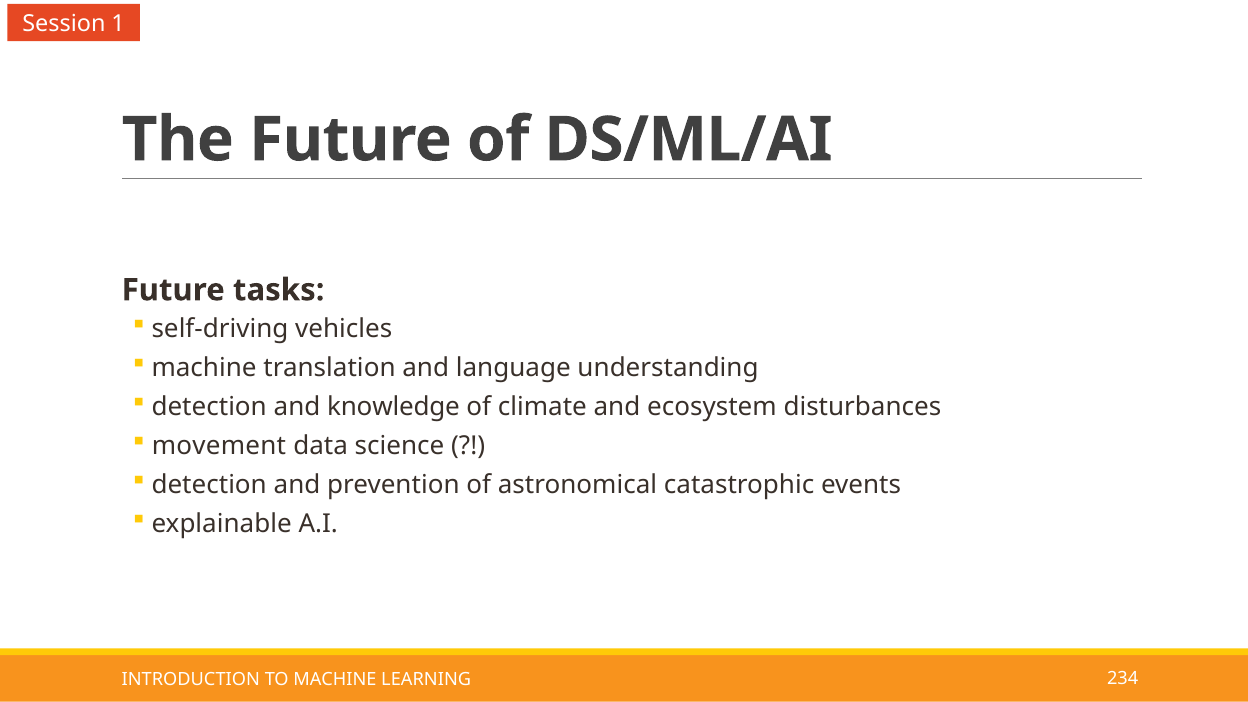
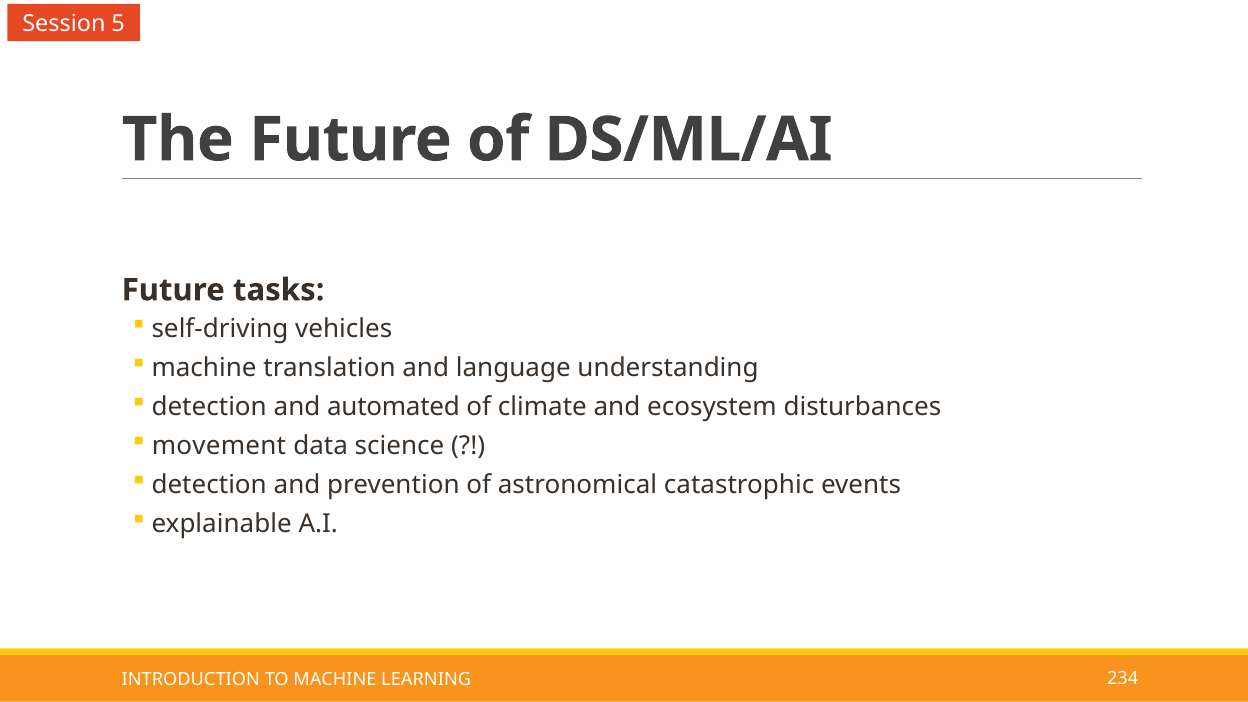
1: 1 -> 5 (118, 24)
knowledge: knowledge -> automated (394, 407)
